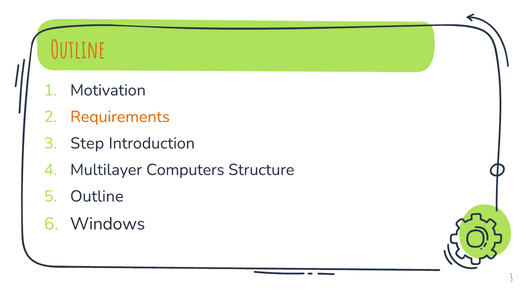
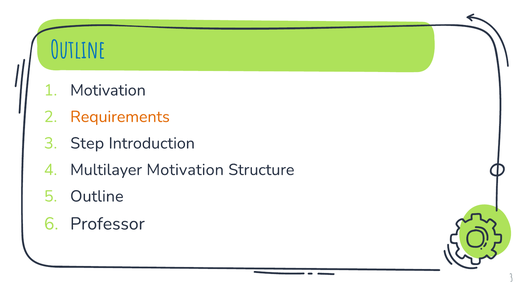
Outline colour: orange -> blue (78, 50)
Multilayer Computers: Computers -> Motivation (185, 170)
Windows: Windows -> Professor (107, 224)
